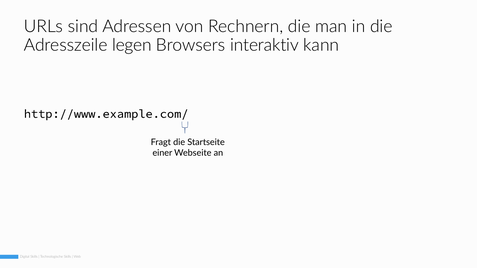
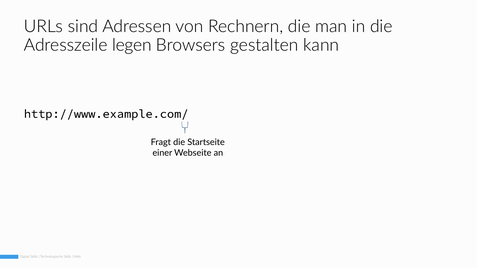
interaktiv: interaktiv -> gestalten (264, 45)
